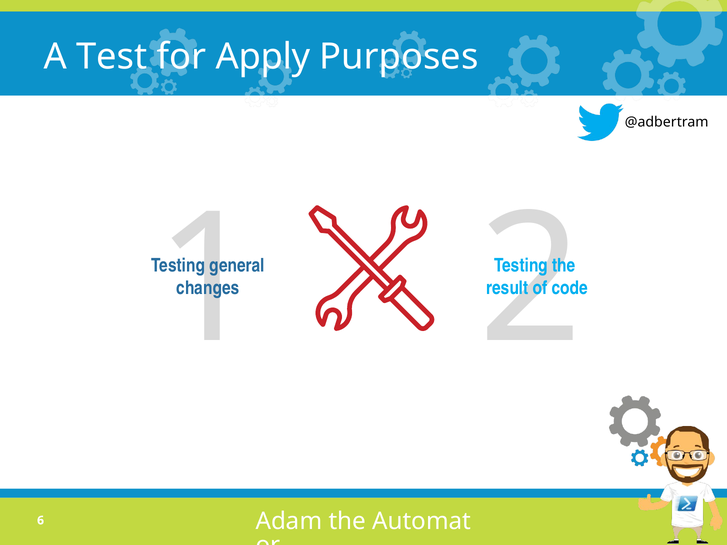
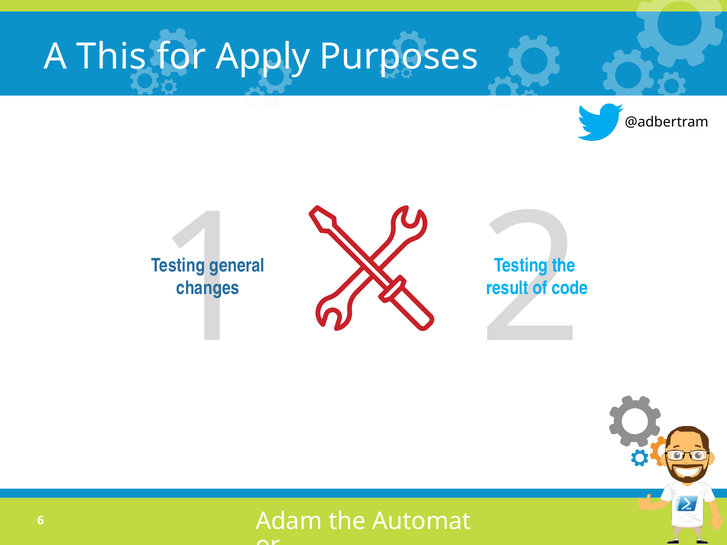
Test: Test -> This (112, 57)
